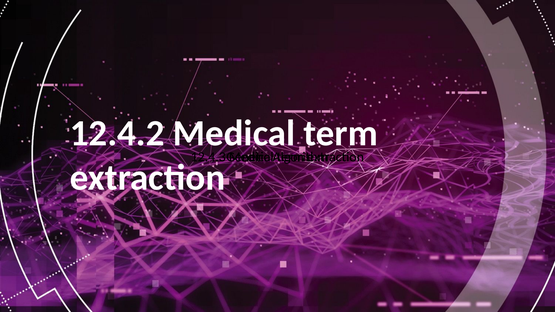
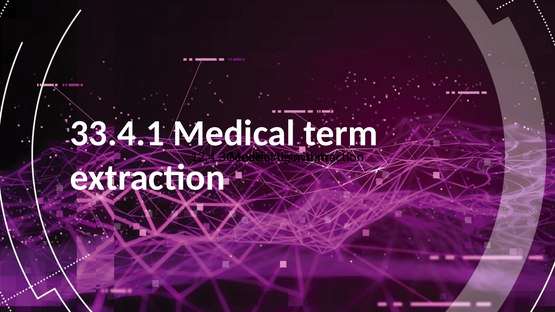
12.4.2: 12.4.2 -> 33.4.1 (117, 133)
